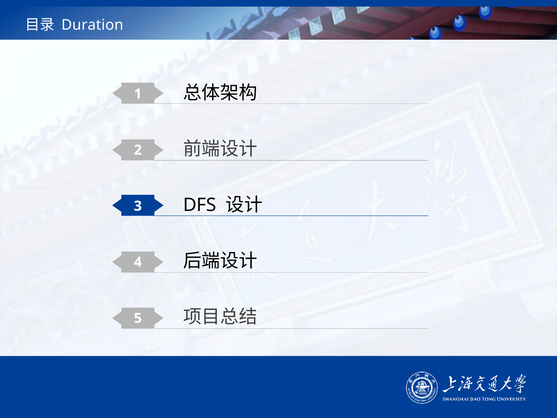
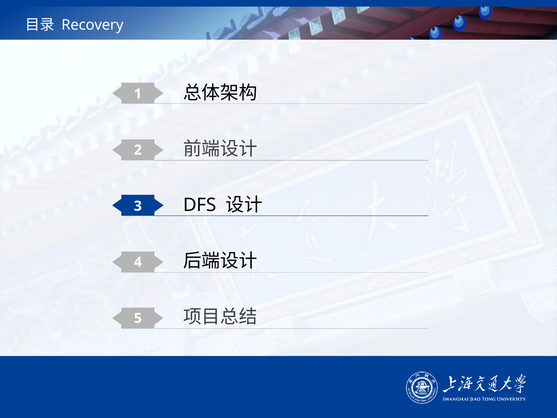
Duration: Duration -> Recovery (92, 25)
